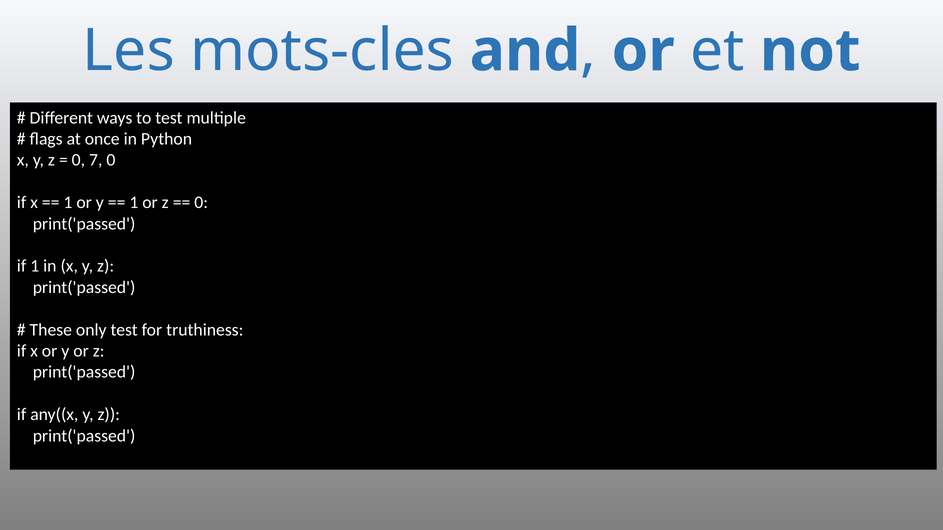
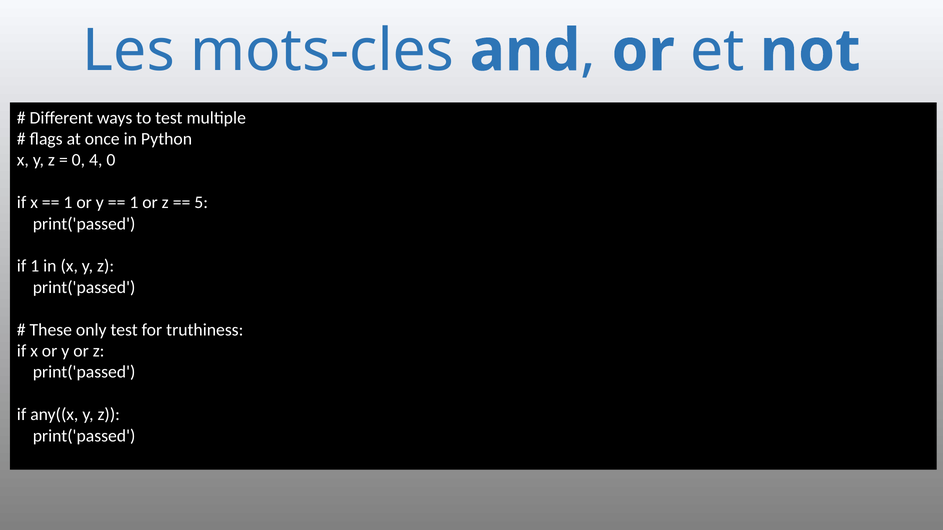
7: 7 -> 4 (96, 160)
0: 0 -> 5 (201, 203)
